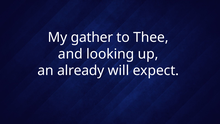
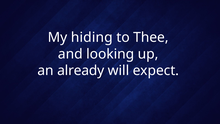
gather: gather -> hiding (92, 37)
